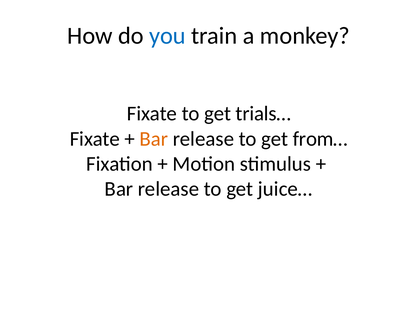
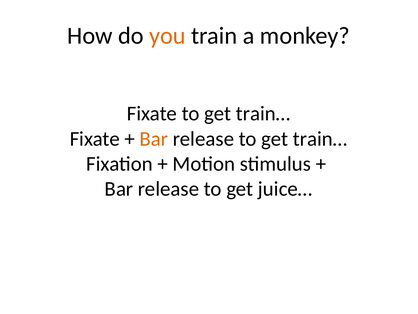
you colour: blue -> orange (168, 36)
Fixate to get trials…: trials… -> train… (263, 114)
release to get from…: from… -> train… (320, 139)
